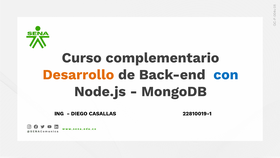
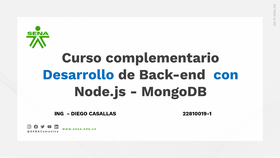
Desarrollo colour: orange -> blue (78, 74)
